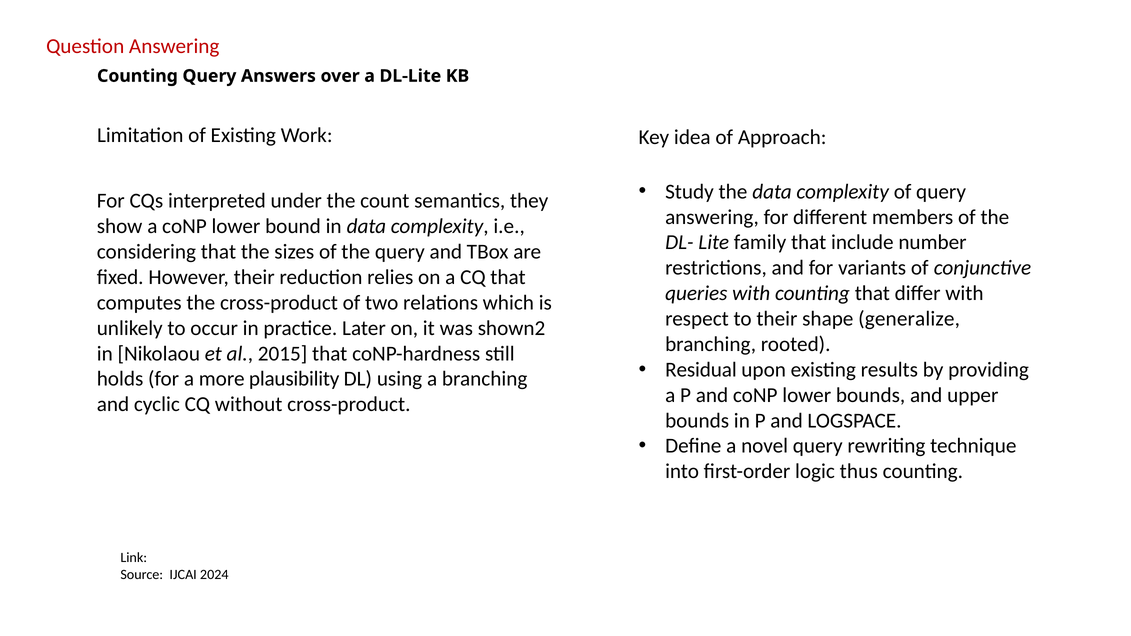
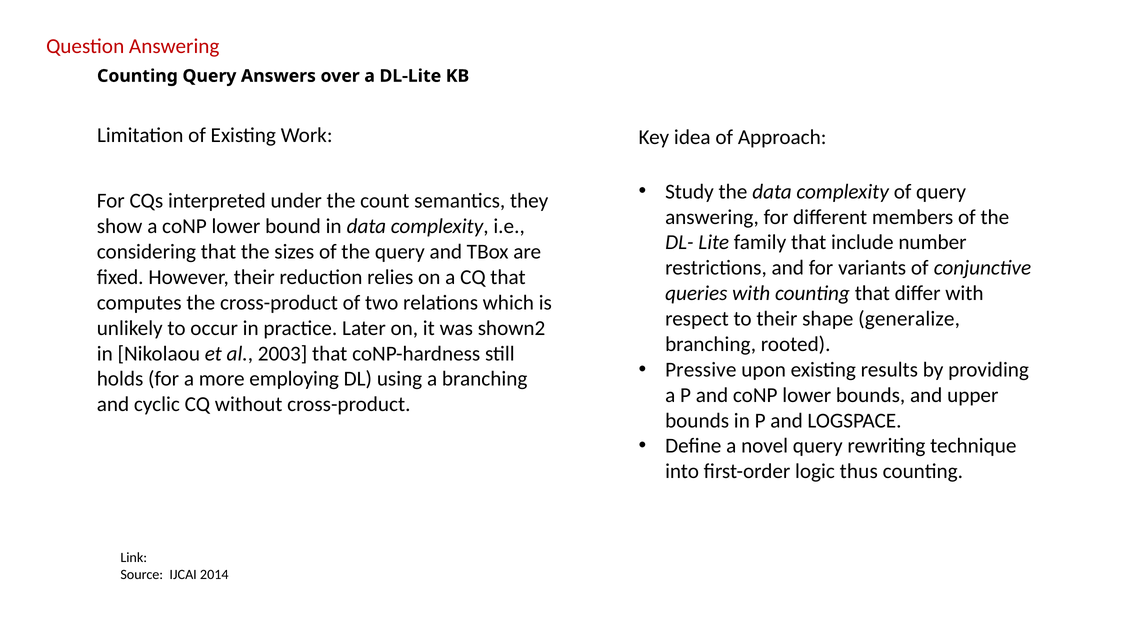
2015: 2015 -> 2003 (283, 354)
Residual: Residual -> Pressive (701, 370)
plausibility: plausibility -> employing (294, 379)
2024: 2024 -> 2014 (214, 575)
